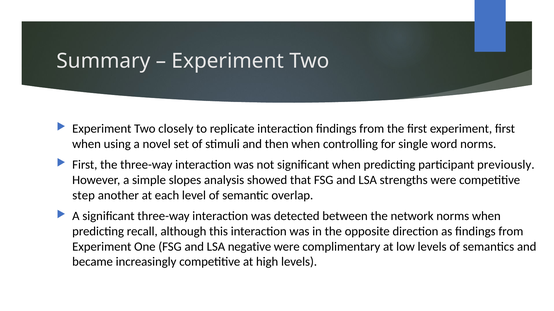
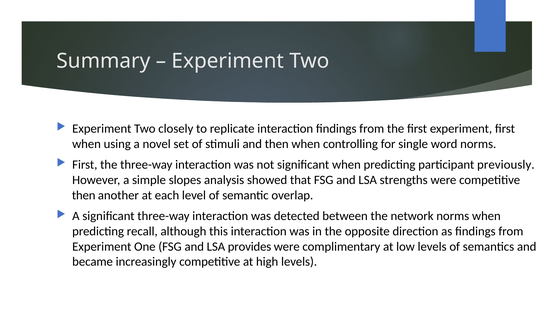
step: step -> then (84, 196)
negative: negative -> provides (250, 247)
